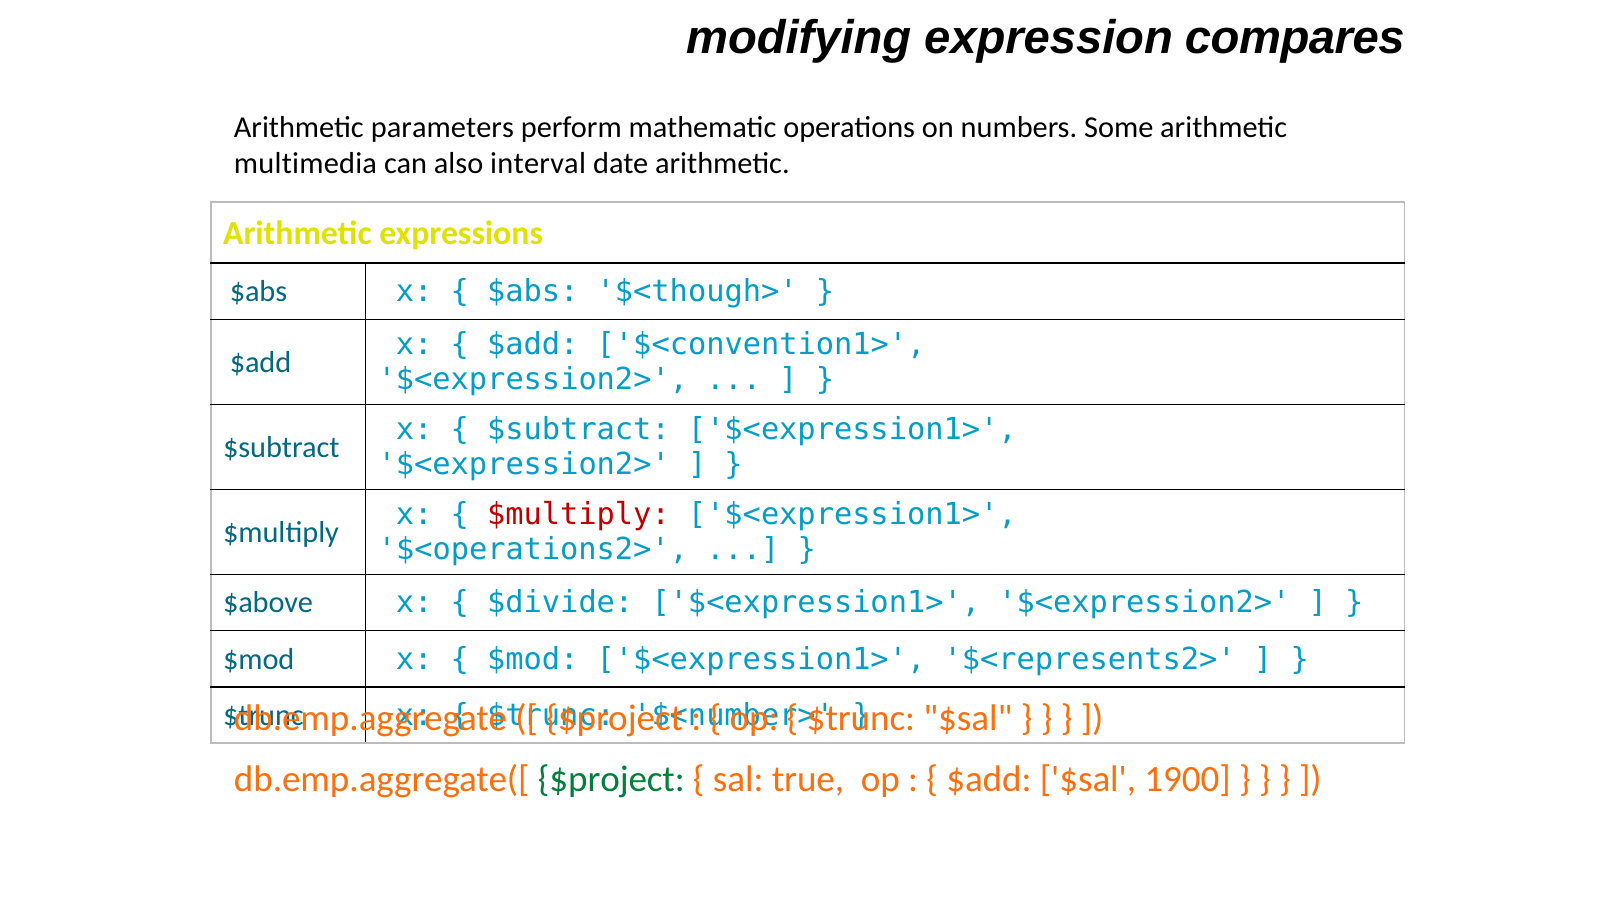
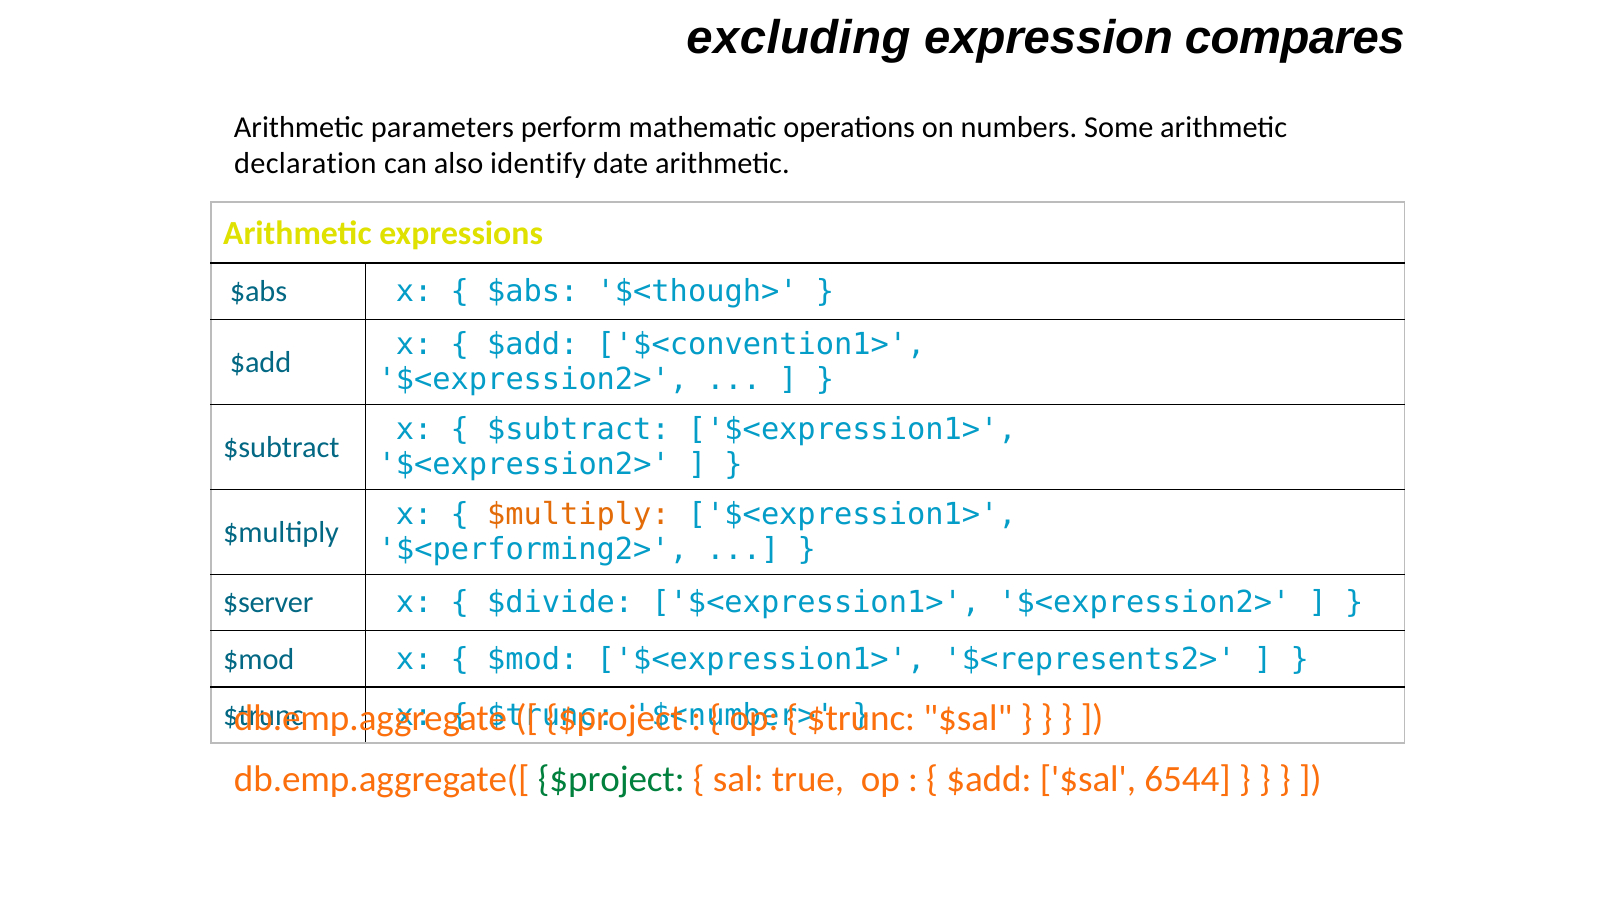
modifying: modifying -> excluding (798, 38)
multimedia: multimedia -> declaration (305, 164)
interval: interval -> identify (538, 164)
$multiply colour: red -> orange (578, 515)
$<operations2>: $<operations2> -> $<performing2> (533, 550)
$above: $above -> $server (268, 603)
1900: 1900 -> 6544 (1188, 779)
